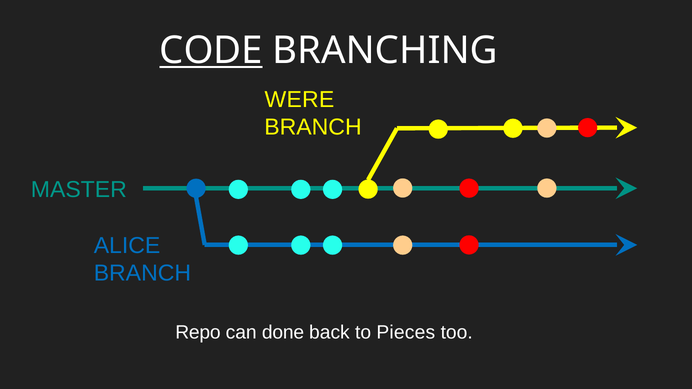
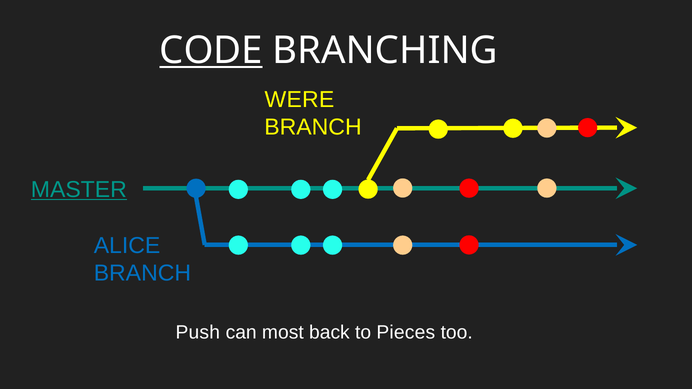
MASTER underline: none -> present (79, 190)
Repo: Repo -> Push (198, 332)
done: done -> most (283, 332)
